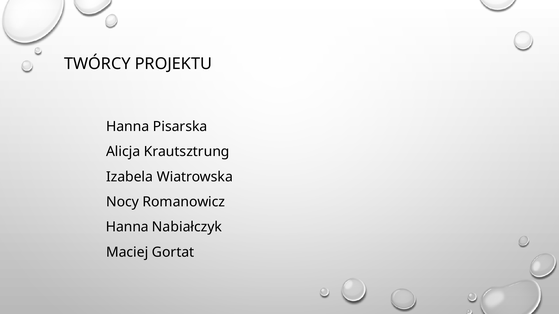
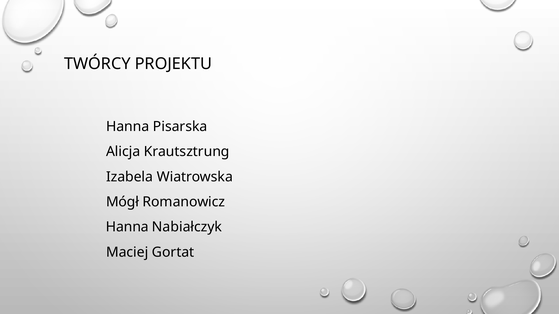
Nocy: Nocy -> Mógł (123, 202)
